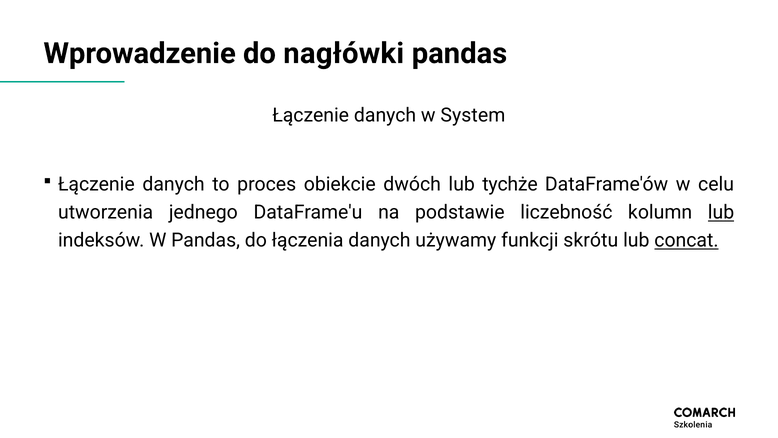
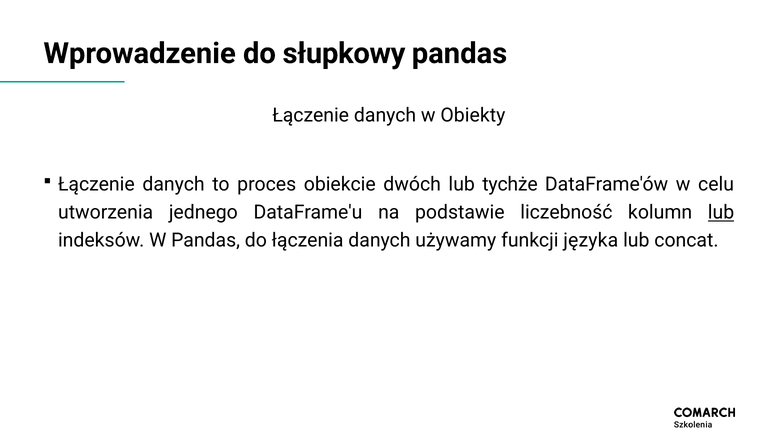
nagłówki: nagłówki -> słupkowy (344, 53)
System: System -> Obiekty (473, 115)
skrótu: skrótu -> języka (591, 240)
concat underline: present -> none (686, 240)
